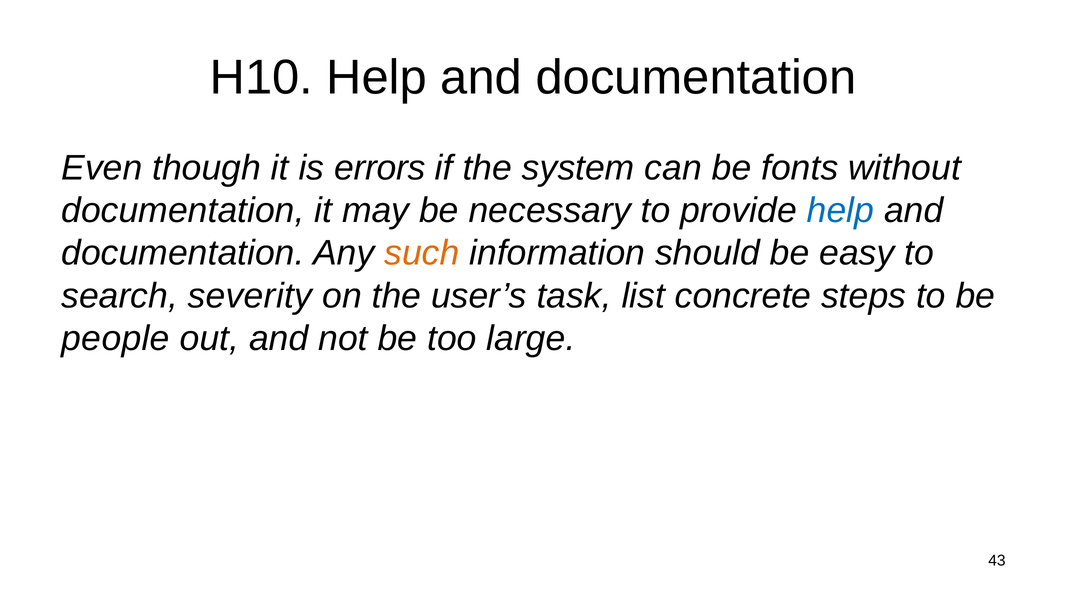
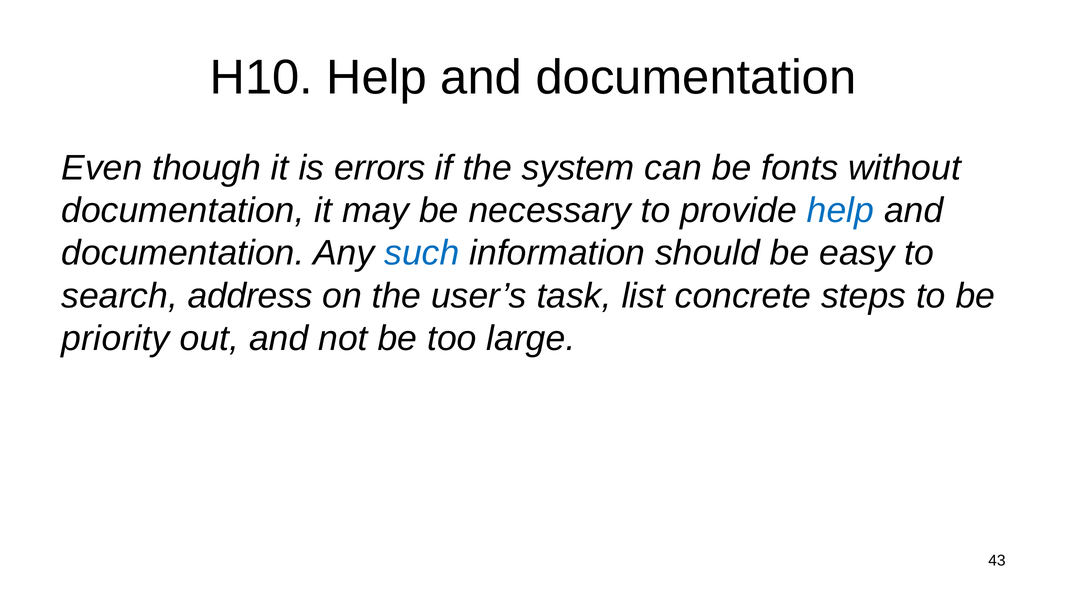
such colour: orange -> blue (422, 253)
severity: severity -> address (250, 296)
people: people -> priority (116, 339)
